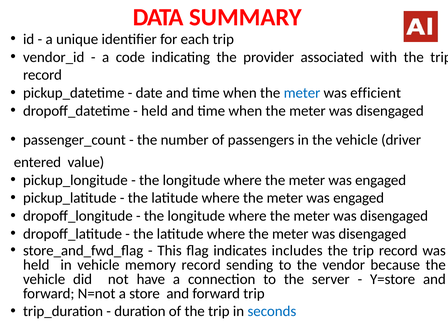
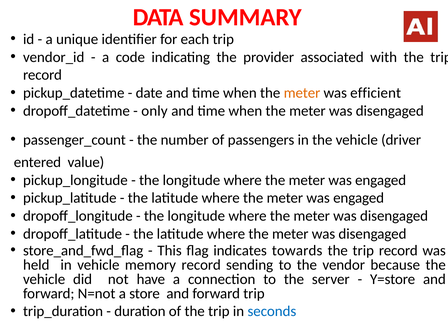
meter colour: blue -> orange (302, 93)
held: held -> only (154, 111)
includes: includes -> towards (297, 251)
